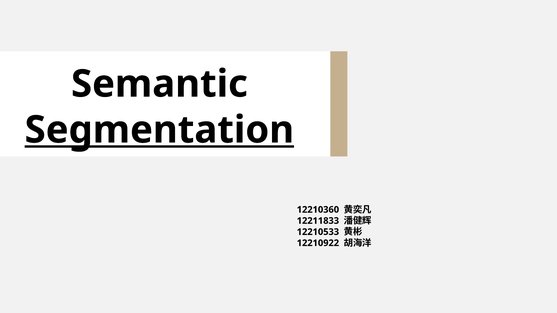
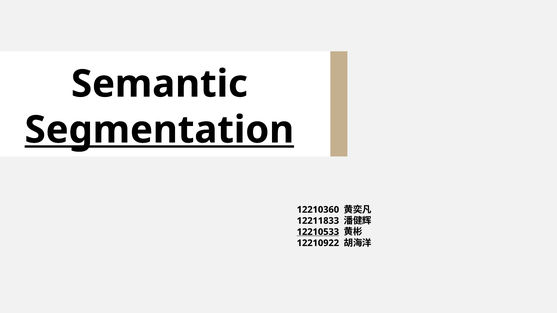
12210533 underline: none -> present (318, 232)
